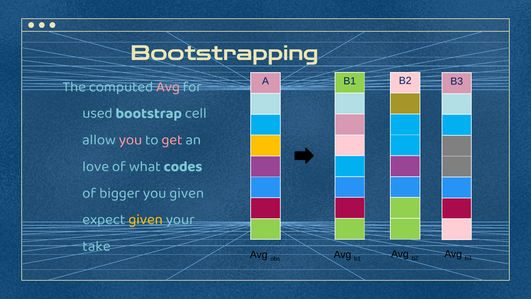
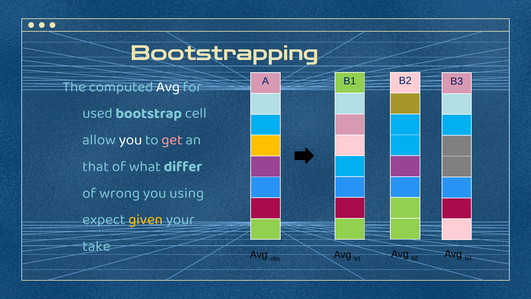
Avg colour: pink -> white (168, 86)
you colour: pink -> white (130, 140)
love: love -> that (96, 166)
codes: codes -> differ (183, 166)
bigger: bigger -> wrong (120, 193)
you given: given -> using (187, 193)
